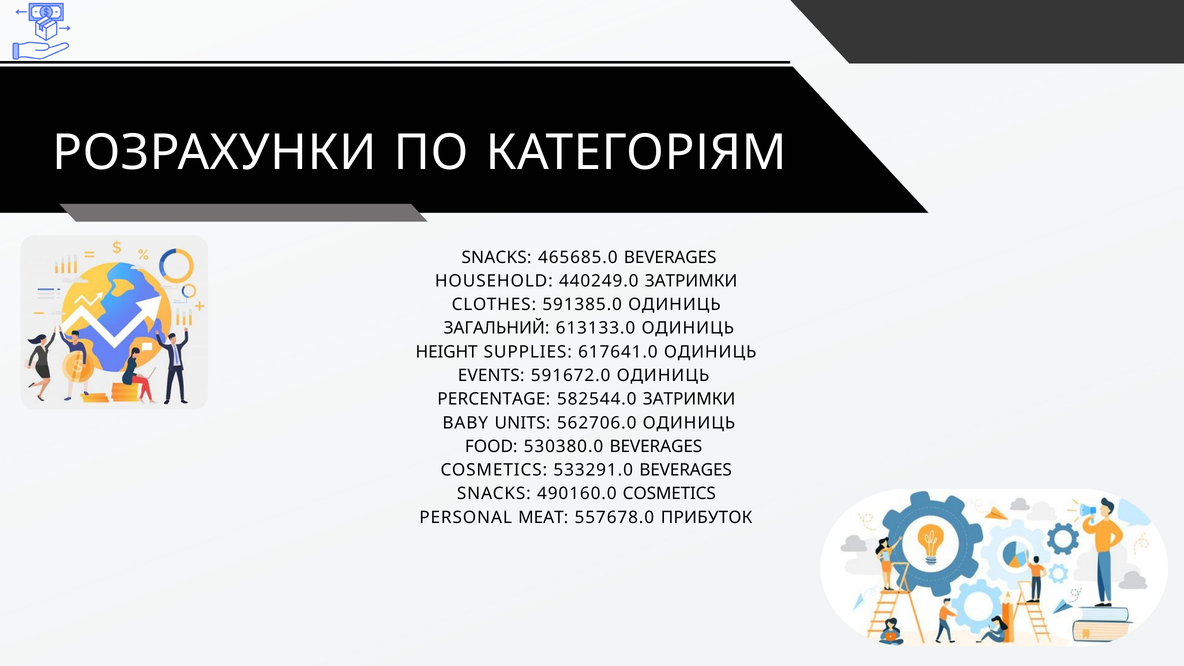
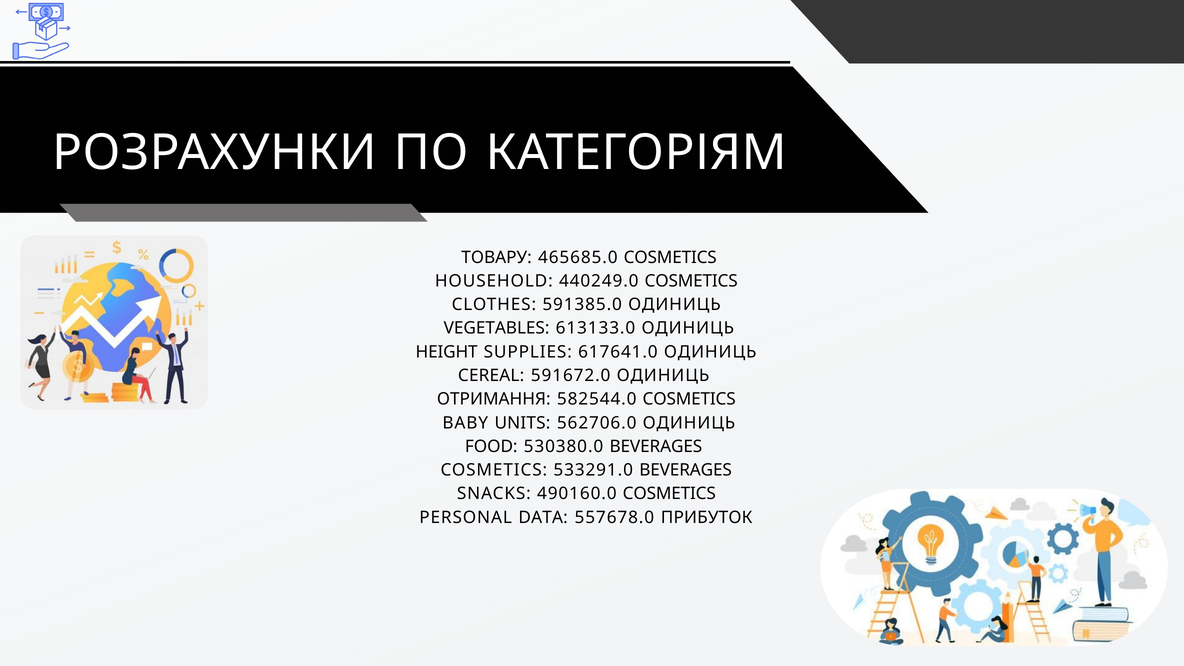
SNACKS: SNACKS -> ТОВАРУ (497, 257)
465685.0 BEVERAGES: BEVERAGES -> COSMETICS (670, 257)
440249.0 ЗАТРИМКИ: ЗАТРИМКИ -> COSMETICS (691, 281)
ЗАГАЛЬНИЙ: ЗАГАЛЬНИЙ -> VEGETABLES (497, 328)
EVENTS: EVENTS -> CEREAL (491, 376)
PERCENTAGE: PERCENTAGE -> ОТРИМАННЯ (494, 399)
582544.0 ЗАТРИМКИ: ЗАТРИМКИ -> COSMETICS (689, 399)
MEAT: MEAT -> DATA (543, 517)
